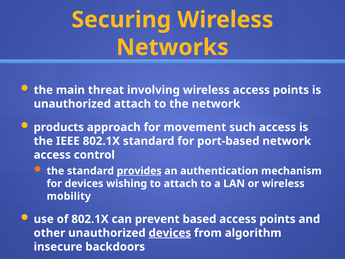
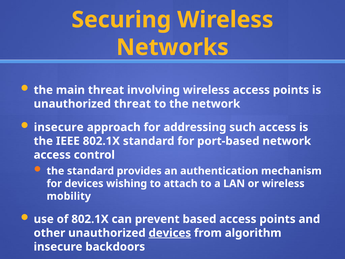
unauthorized attach: attach -> threat (132, 104)
products: products -> insecure (59, 127)
movement: movement -> addressing (195, 127)
provides underline: present -> none (139, 171)
